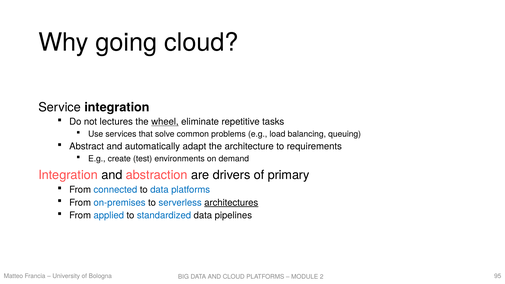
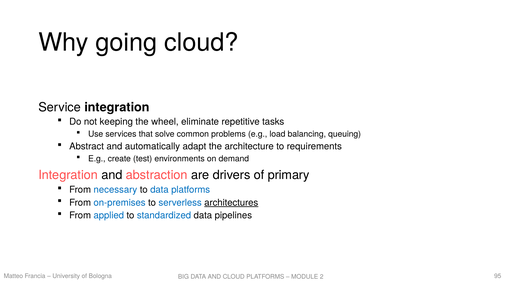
lectures: lectures -> keeping (116, 122)
wheel underline: present -> none (165, 122)
connected: connected -> necessary (115, 190)
